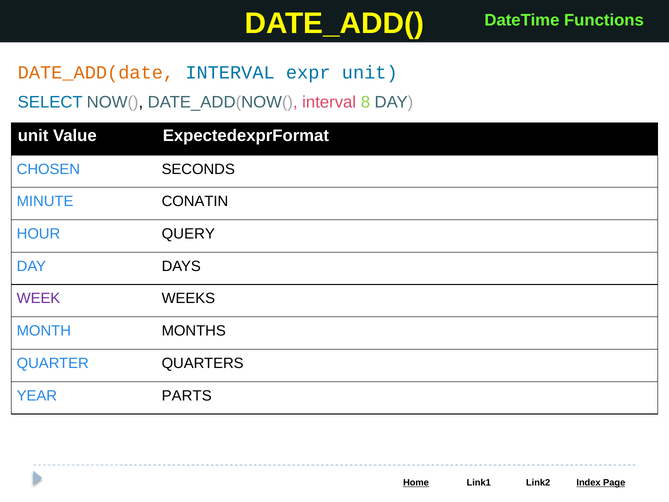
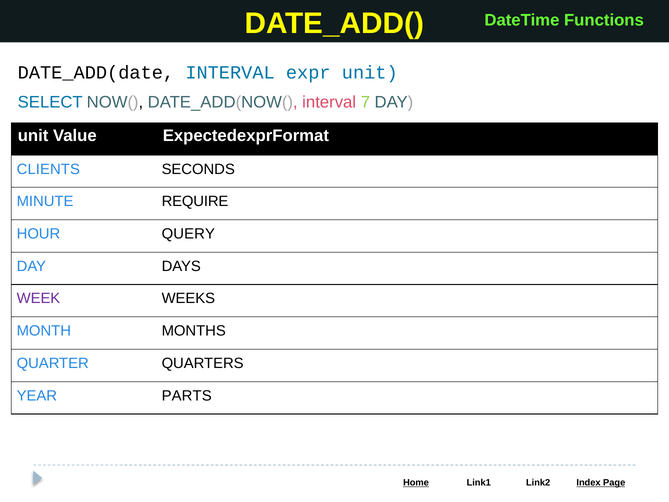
DATE_ADD(date colour: orange -> black (96, 72)
8: 8 -> 7 (365, 102)
CHOSEN: CHOSEN -> CLIENTS (48, 169)
CONATIN: CONATIN -> REQUIRE (195, 201)
